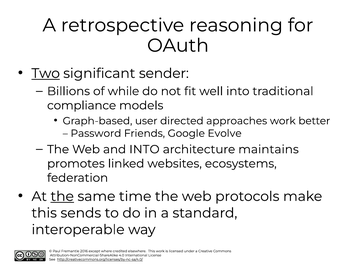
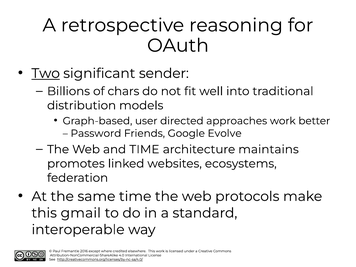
while: while -> chars (123, 91)
compliance: compliance -> distribution (82, 105)
and INTO: INTO -> TIME (144, 149)
the underline: present -> none (62, 196)
sends: sends -> gmail (81, 213)
